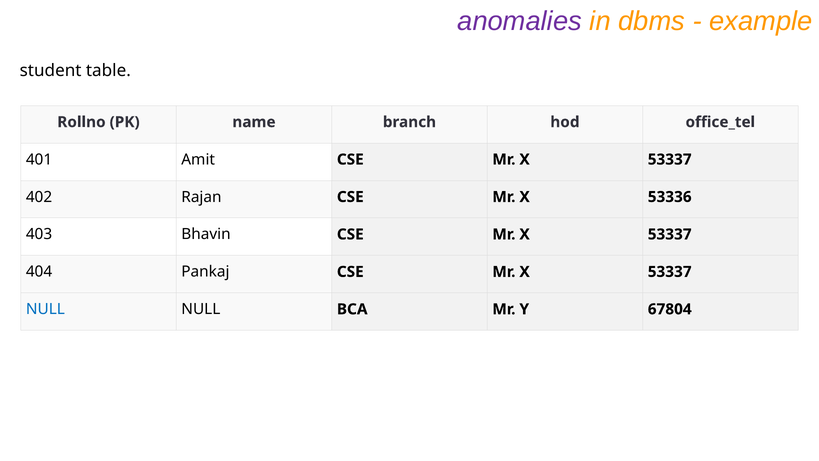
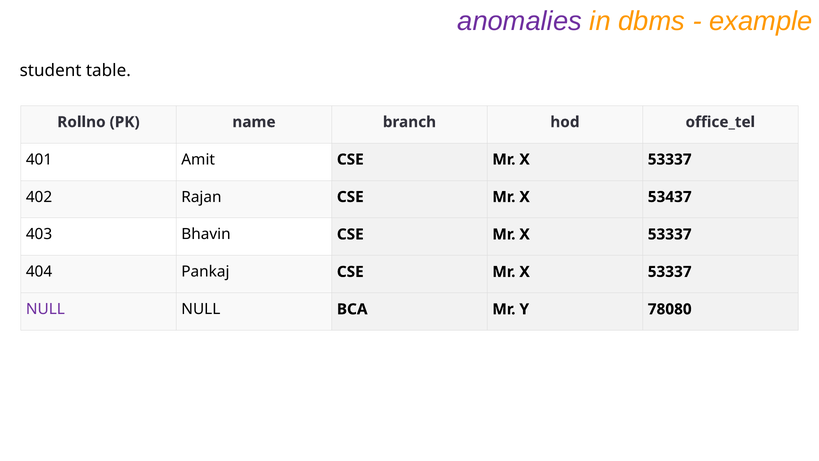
53336: 53336 -> 53437 (670, 197)
NULL colour: blue -> purple (45, 309)
67804: 67804 -> 78080 (670, 309)
